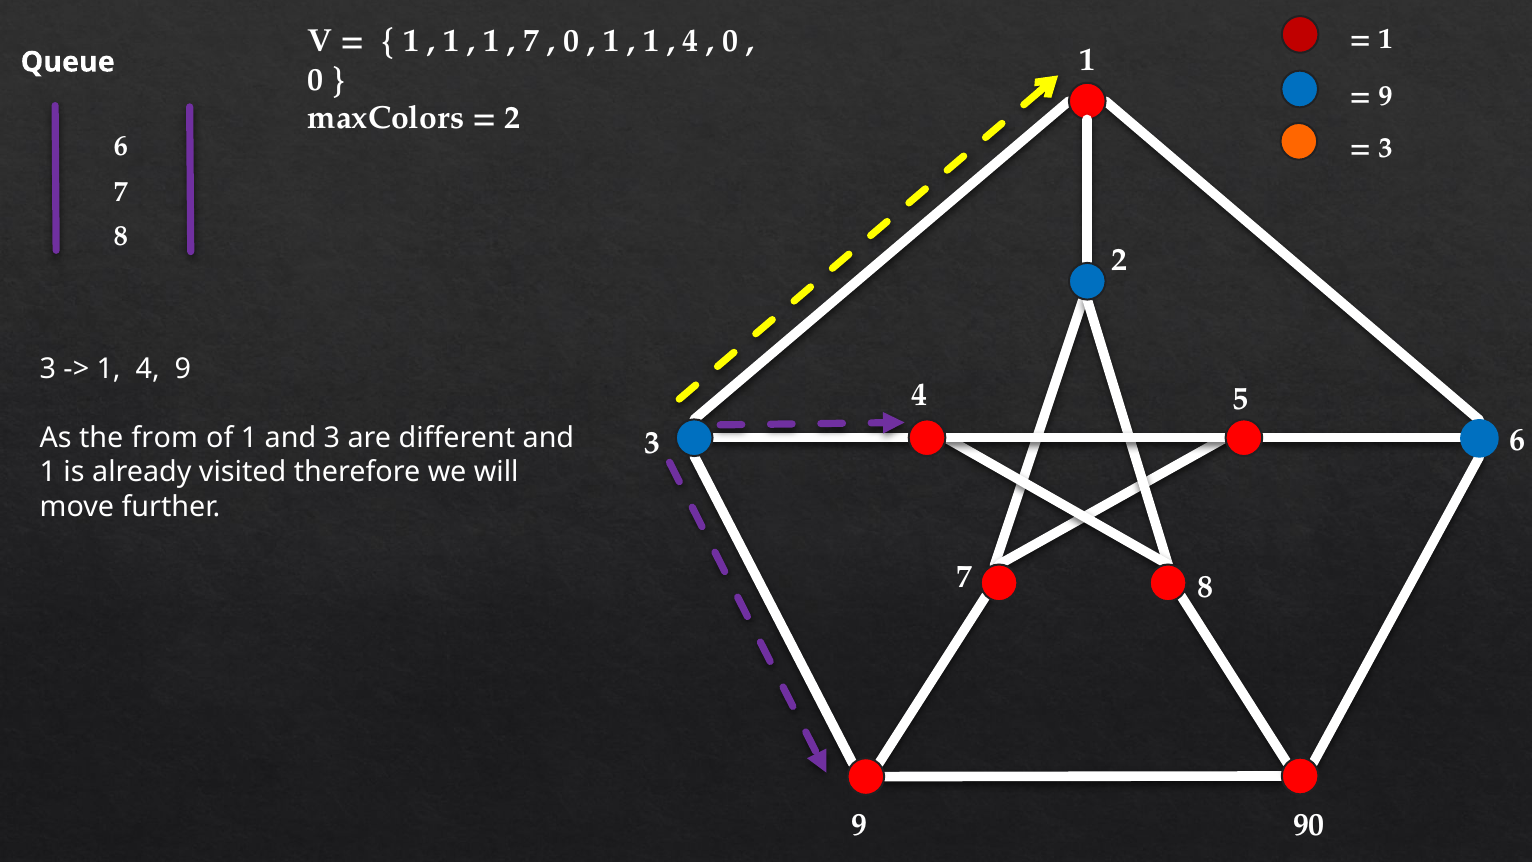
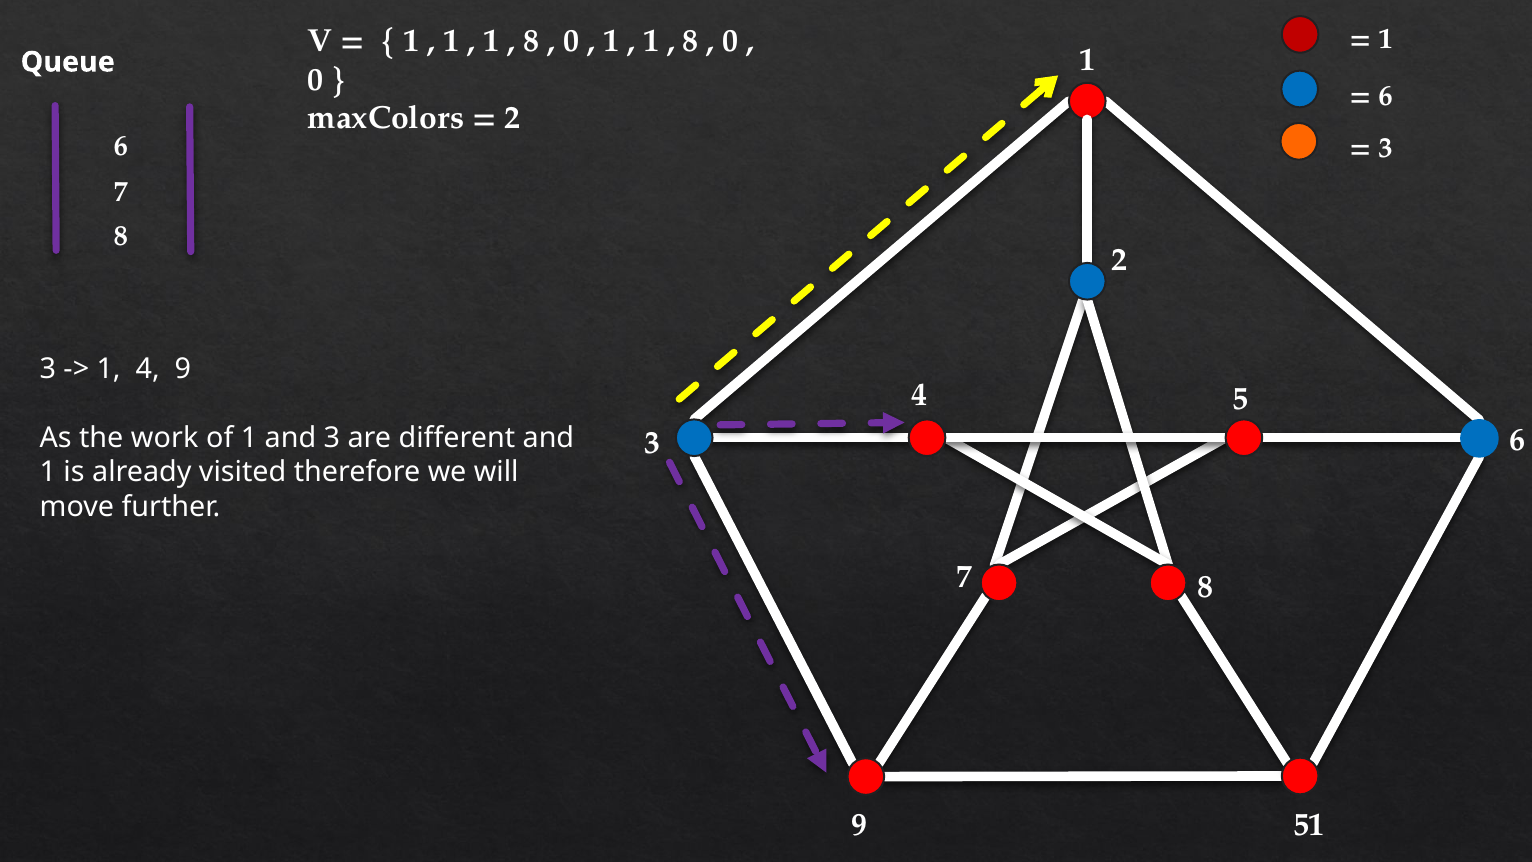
7: 7 -> 8 (531, 41)
4: 4 -> 8 (691, 41)
9: 9 -> 6 (1385, 96)
from: from -> work (165, 438)
90: 90 -> 51 (1309, 824)
